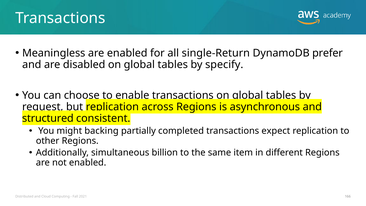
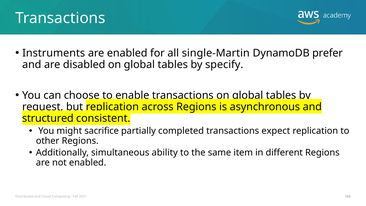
Meaningless: Meaningless -> Instruments (54, 53)
single-Return: single-Return -> single-Martin (216, 53)
backing: backing -> sacrifice (102, 131)
billion: billion -> ability (165, 153)
